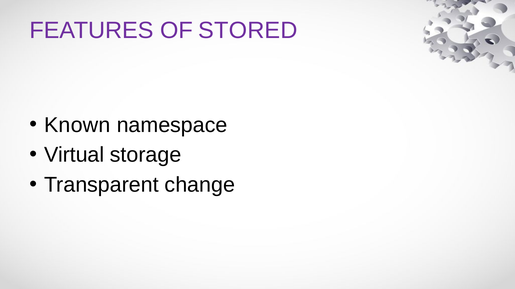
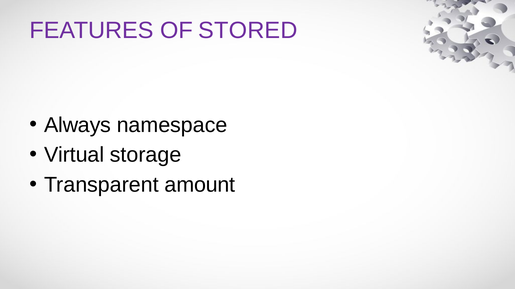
Known: Known -> Always (77, 125)
change: change -> amount (200, 185)
